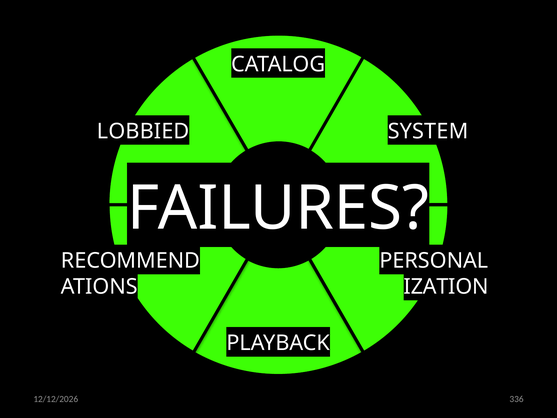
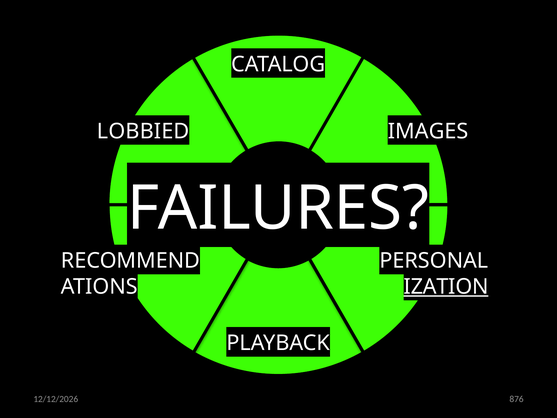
SYSTEM: SYSTEM -> IMAGES (428, 131)
IZATION underline: none -> present (446, 287)
336: 336 -> 876 (517, 399)
